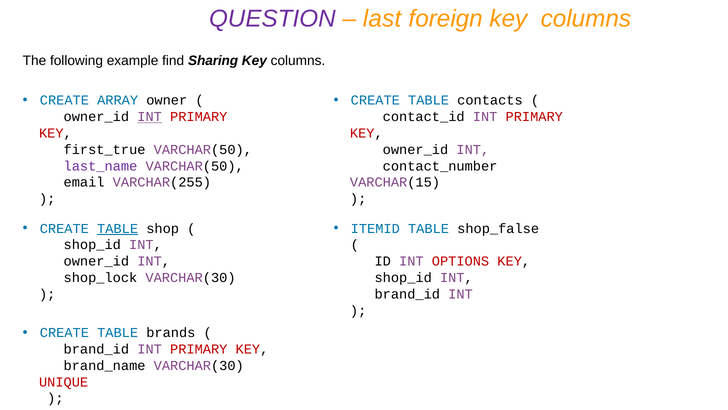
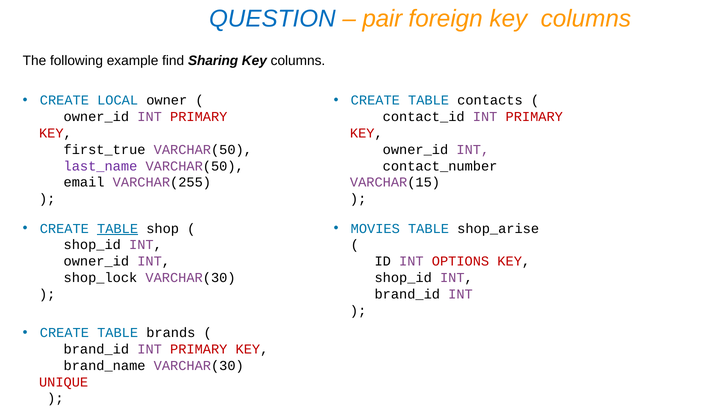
QUESTION colour: purple -> blue (272, 19)
last: last -> pair (382, 19)
ARRAY: ARRAY -> LOCAL (118, 100)
INT underline: present -> none (150, 117)
ITEMID: ITEMID -> MOVIES (375, 228)
shop_false: shop_false -> shop_arise (498, 228)
